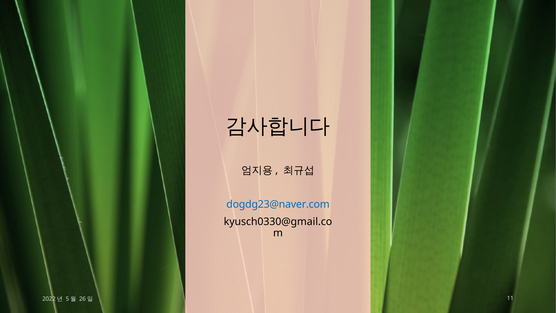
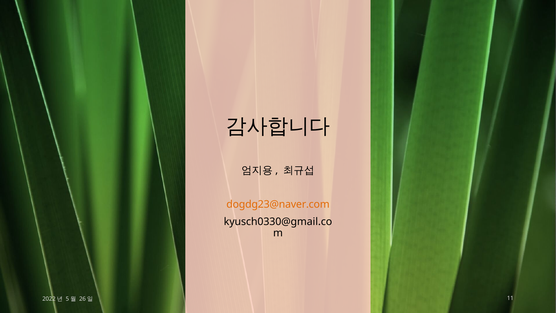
dogdg23@naver.com colour: blue -> orange (278, 204)
